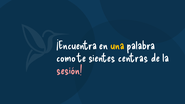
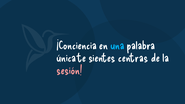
¡Encuentra: ¡Encuentra -> ¡Conciencia (77, 46)
una colour: yellow -> light blue (117, 46)
como: como -> única (66, 58)
